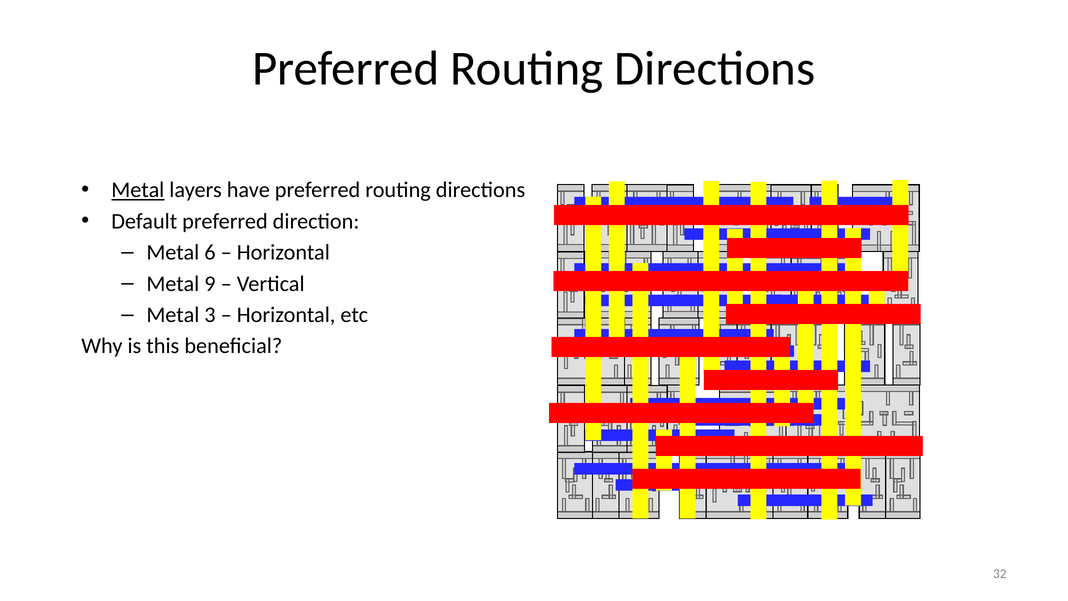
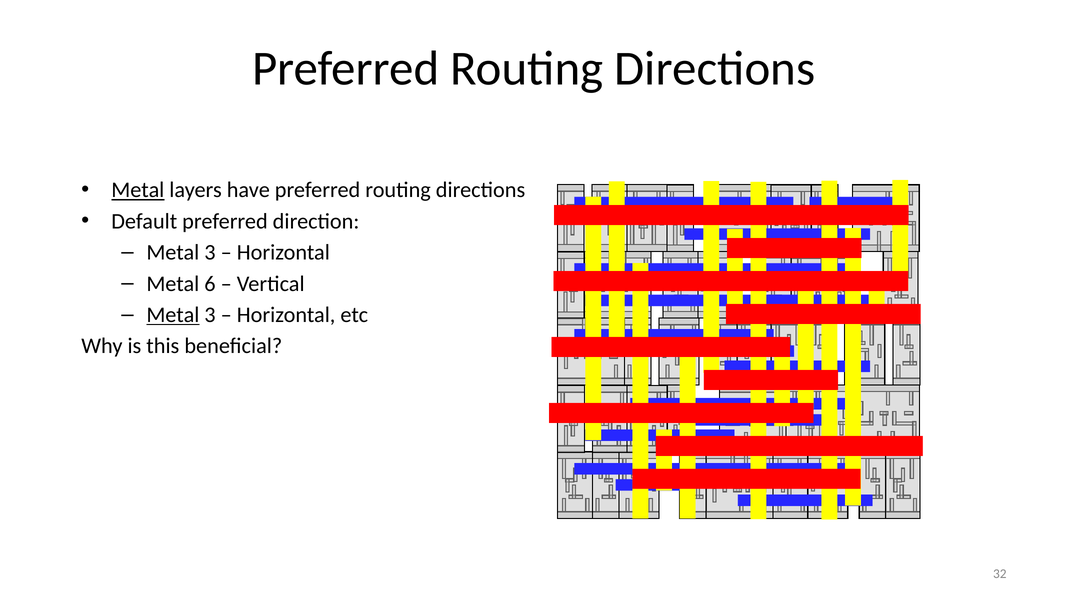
6: 6 -> 3 (210, 252)
9: 9 -> 6 (210, 284)
Metal underline: none -> present (173, 315)
